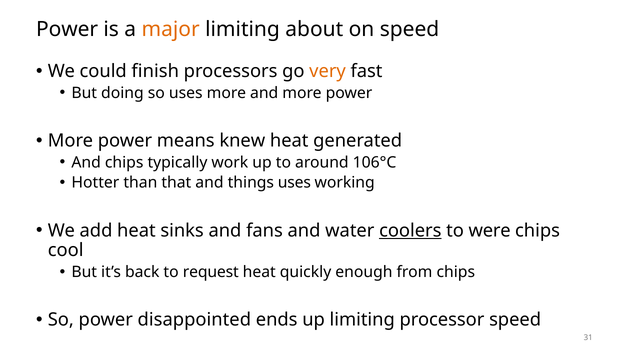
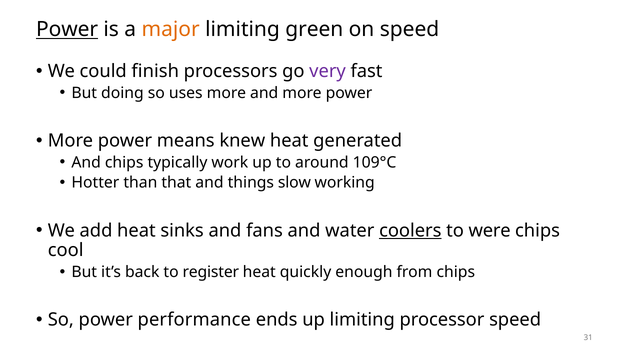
Power underline: none -> present (67, 29)
about: about -> green (314, 29)
very colour: orange -> purple (328, 71)
106°C: 106°C -> 109°C (375, 162)
things uses: uses -> slow (294, 183)
request: request -> register (211, 272)
disappointed: disappointed -> performance (194, 320)
